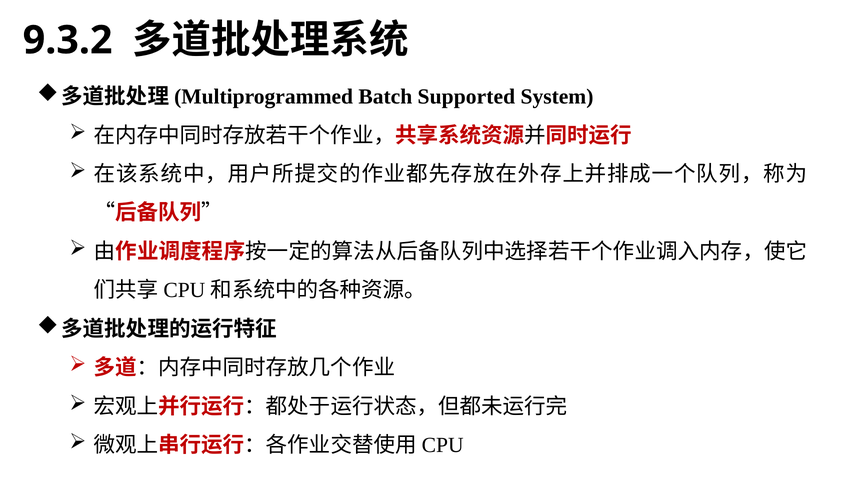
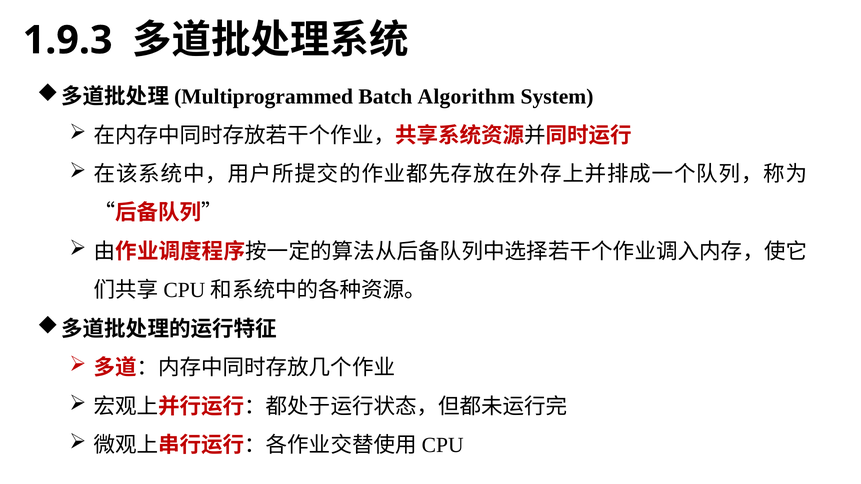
9.3.2: 9.3.2 -> 1.9.3 (68, 40)
Supported: Supported -> Algorithm (466, 97)
